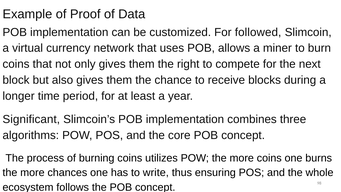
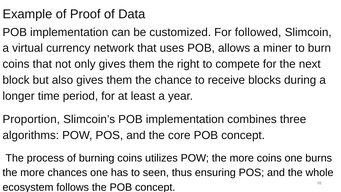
Significant: Significant -> Proportion (31, 119)
write: write -> seen (156, 173)
